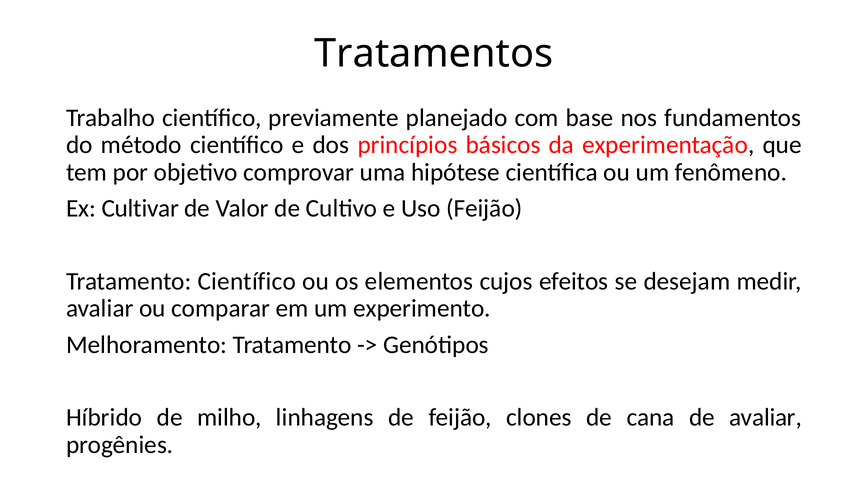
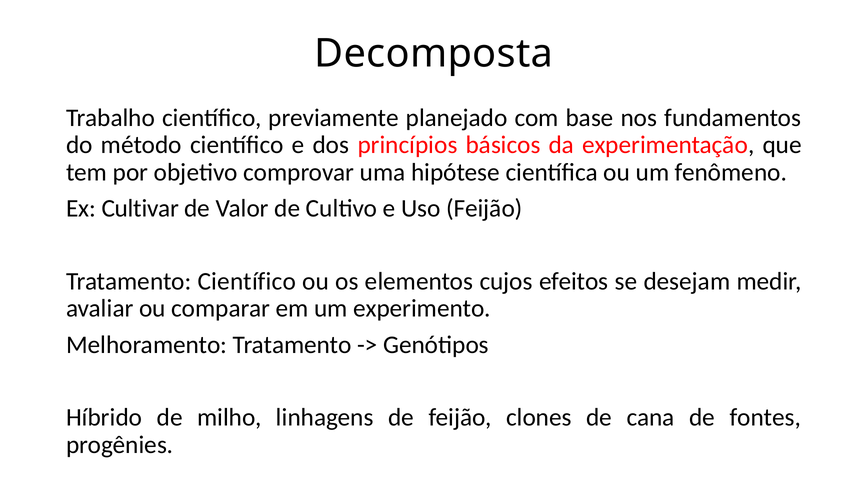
Tratamentos: Tratamentos -> Decomposta (434, 54)
de avaliar: avaliar -> fontes (765, 418)
